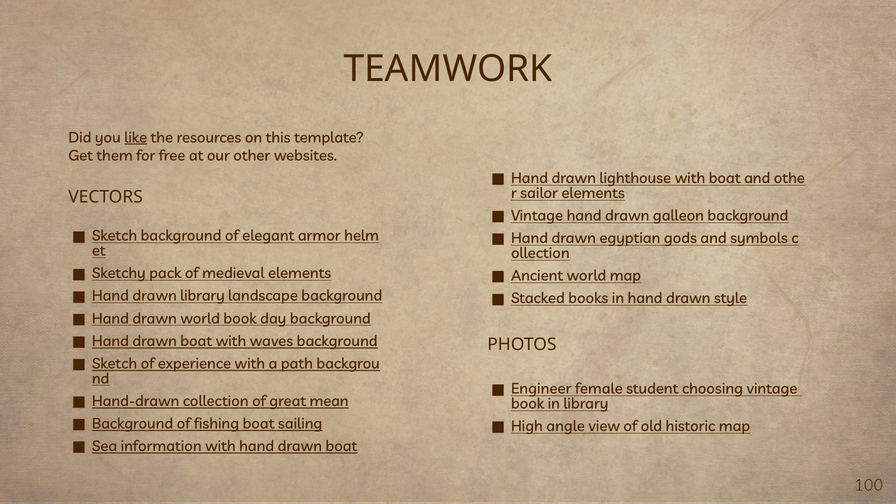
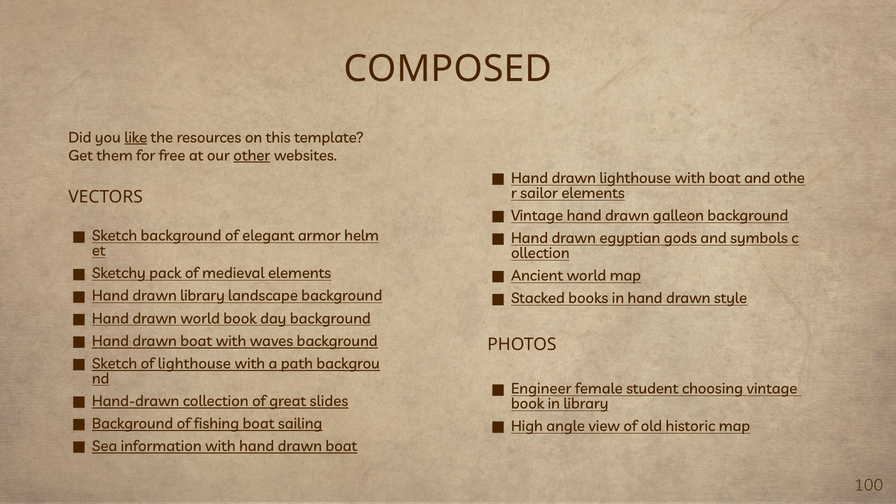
TEAMWORK: TEAMWORK -> COMPOSED (448, 69)
other underline: none -> present (252, 156)
of experience: experience -> lighthouse (194, 364)
mean: mean -> slides (329, 401)
